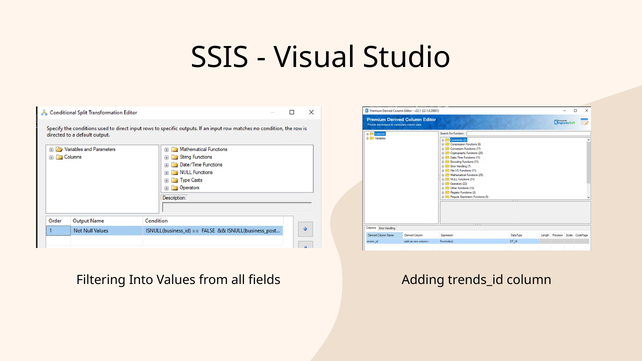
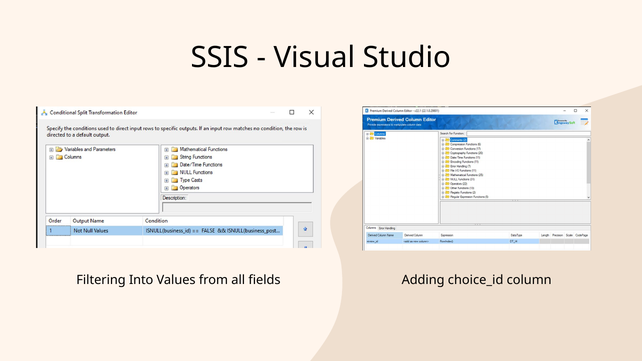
trends_id: trends_id -> choice_id (476, 280)
